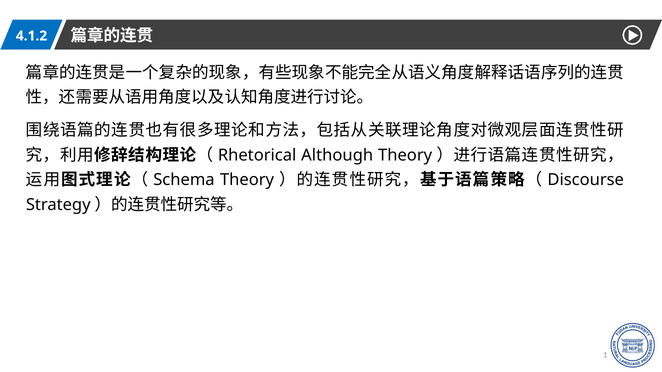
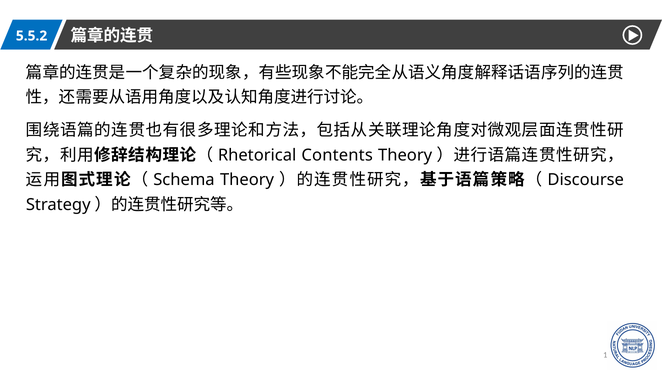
4.1.2: 4.1.2 -> 5.5.2 (32, 36)
Although: Although -> Contents (337, 155)
